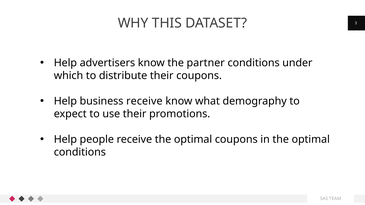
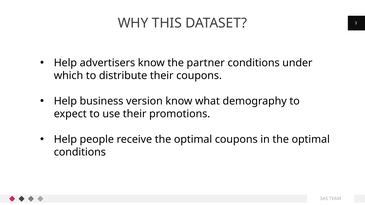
business receive: receive -> version (144, 101)
